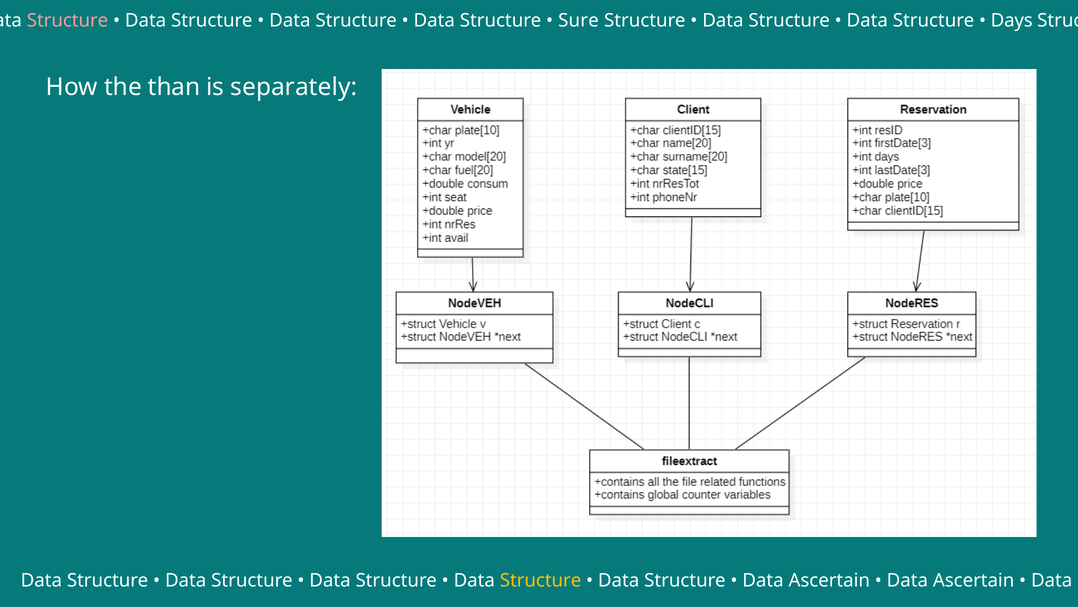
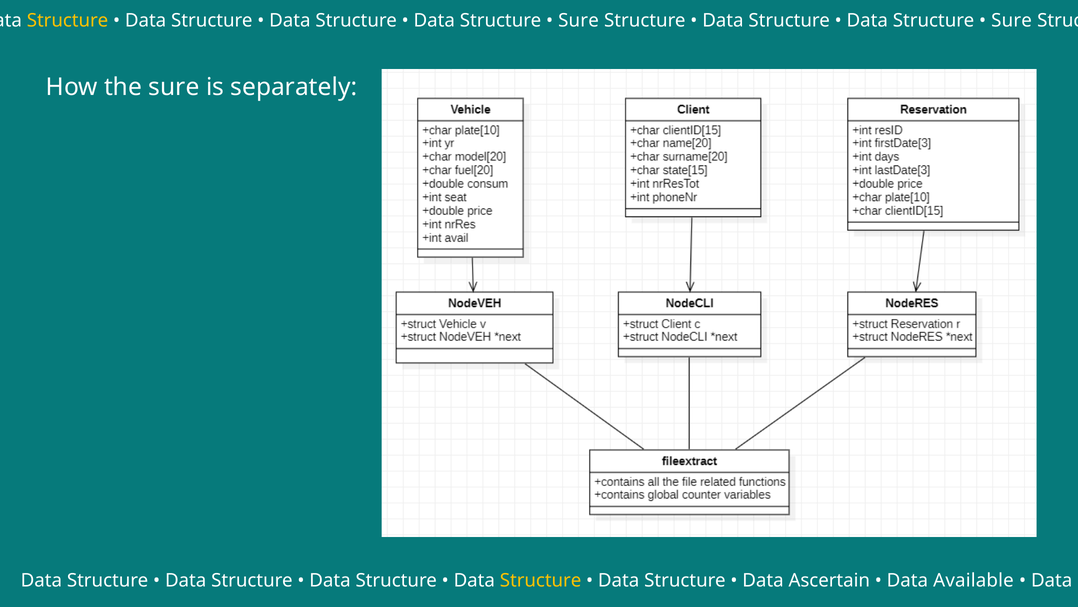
Structure colour: pink -> yellow (68, 21)
Days: Days -> Sure (1012, 21)
the than: than -> sure (174, 87)
Ascertain: Ascertain -> Available (973, 580)
